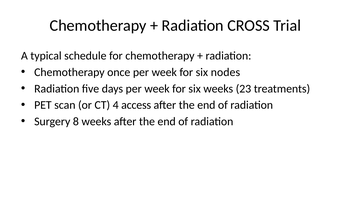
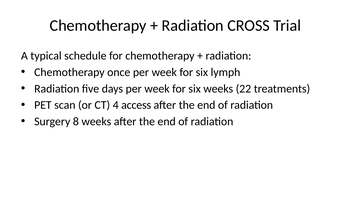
nodes: nodes -> lymph (225, 72)
23: 23 -> 22 (243, 88)
